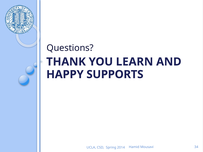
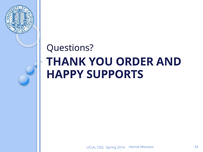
LEARN: LEARN -> ORDER (135, 62)
